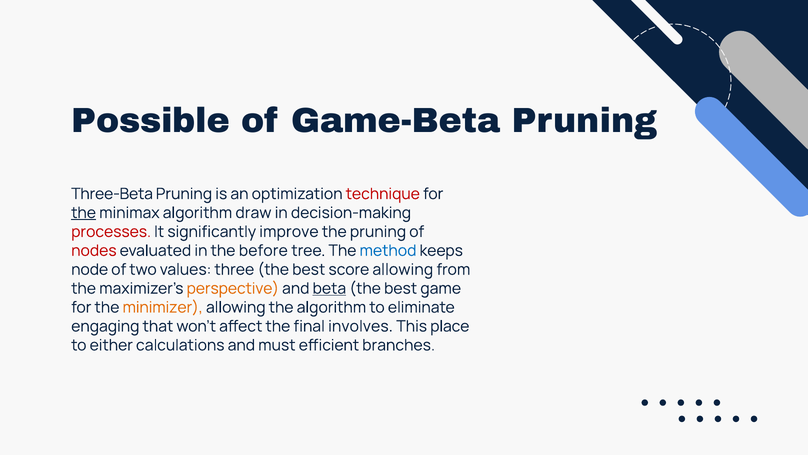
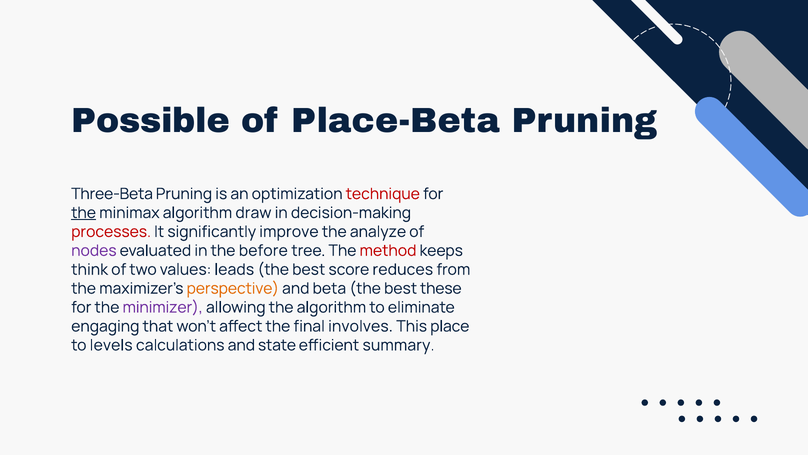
Game-Beta: Game-Beta -> Place-Beta (396, 121)
the pruning: pruning -> analyze (378, 231)
nodes colour: red -> purple (94, 250)
method colour: blue -> red (388, 250)
node: node -> think (90, 269)
three: three -> leads (234, 269)
score allowing: allowing -> reduces (403, 269)
beta underline: present -> none (329, 288)
game: game -> these (441, 288)
minimizer colour: orange -> purple (163, 307)
either: either -> levels (111, 345)
must: must -> state (277, 345)
branches: branches -> summary (399, 345)
